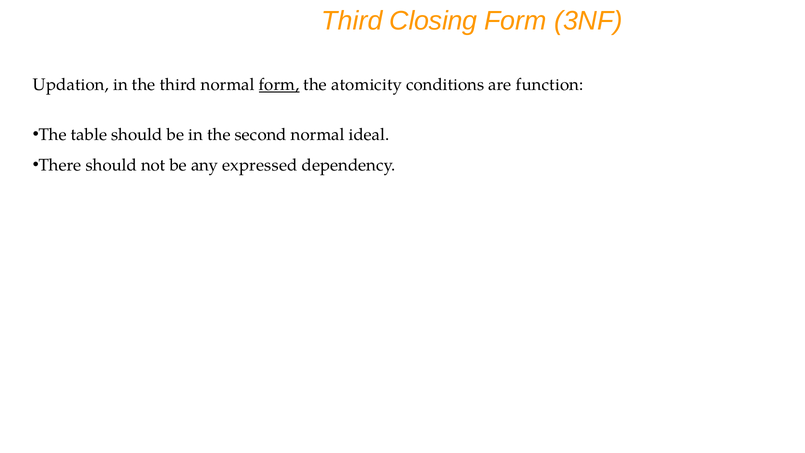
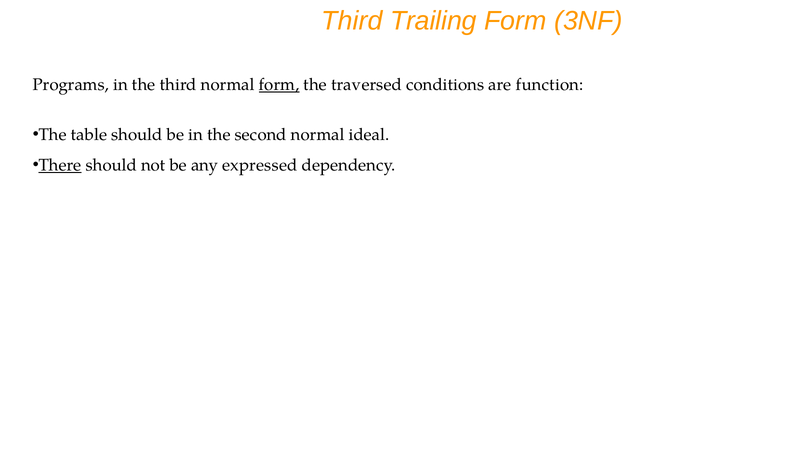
Closing: Closing -> Trailing (433, 21)
Updation: Updation -> Programs (71, 85)
atomicity: atomicity -> traversed (367, 85)
There underline: none -> present (60, 165)
